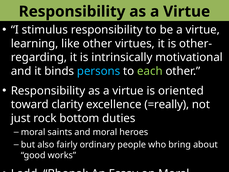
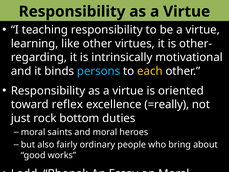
stimulus: stimulus -> teaching (45, 30)
each colour: light green -> yellow (150, 71)
clarity: clarity -> reflex (67, 104)
